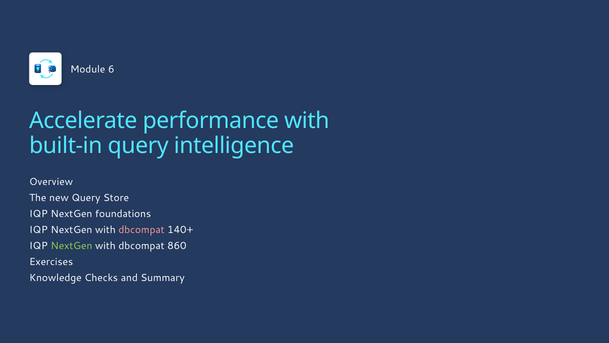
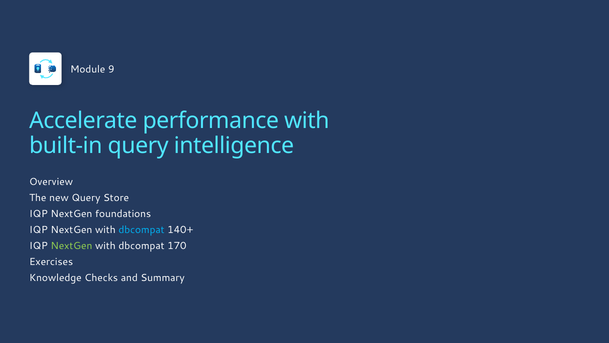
6: 6 -> 9 (111, 69)
dbcompat colour: pink -> light blue (141, 230)
860: 860 -> 170 (177, 246)
